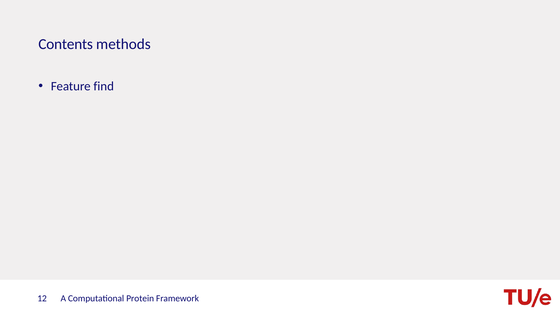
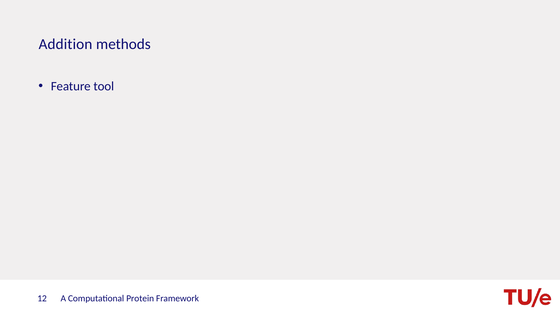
Contents: Contents -> Addition (65, 44)
find: find -> tool (104, 86)
